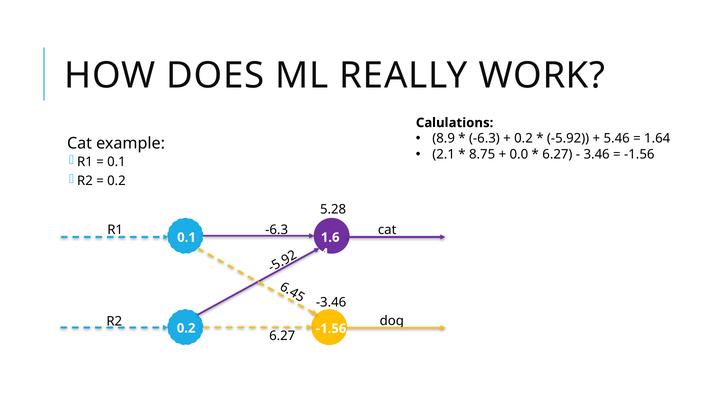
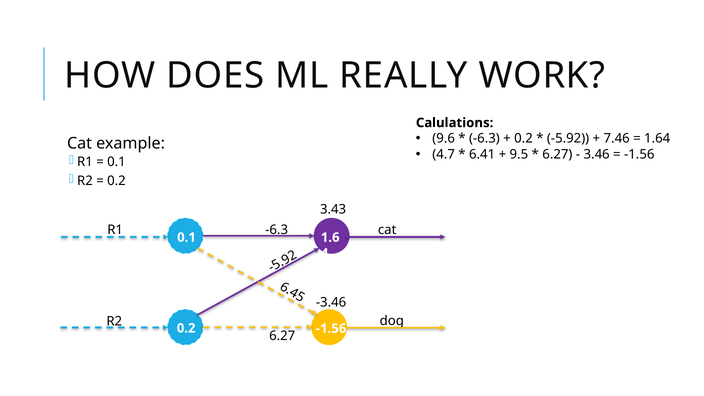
8.9: 8.9 -> 9.6 (444, 139)
5.46: 5.46 -> 7.46 (617, 139)
2.1: 2.1 -> 4.7 (444, 154)
8.75: 8.75 -> 6.41 (482, 154)
0.0: 0.0 -> 9.5 (519, 154)
5.28: 5.28 -> 3.43 (333, 209)
